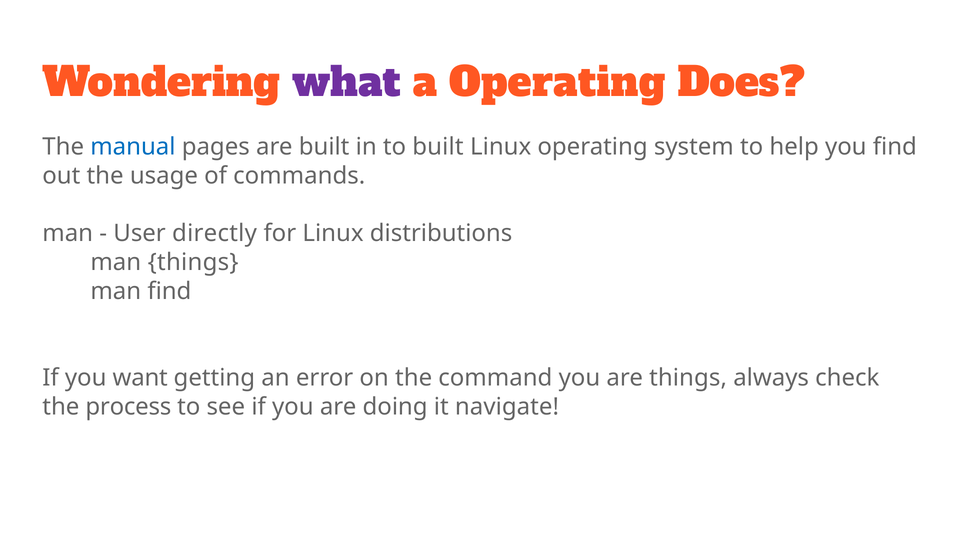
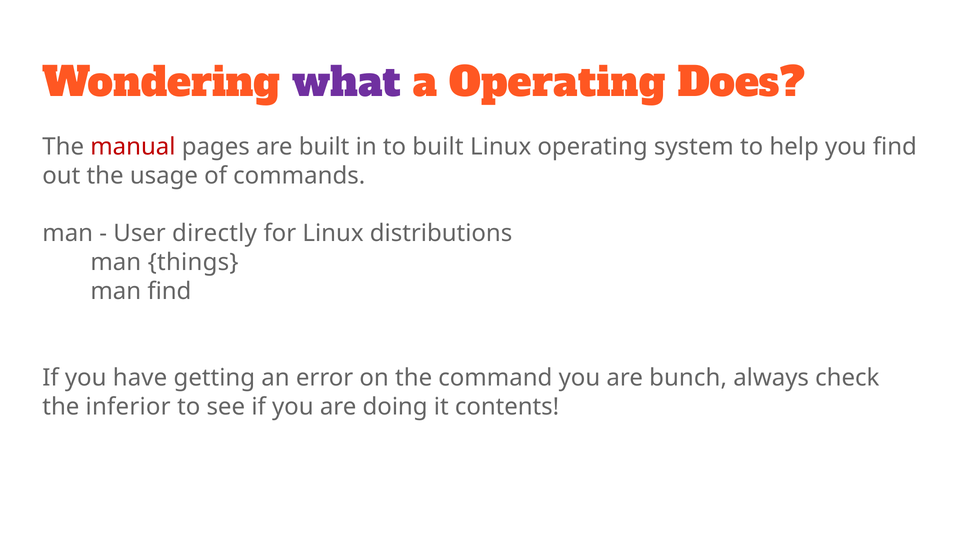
manual colour: blue -> red (133, 147)
want: want -> have (140, 377)
are things: things -> bunch (688, 377)
process: process -> inferior (128, 406)
navigate: navigate -> contents (507, 406)
